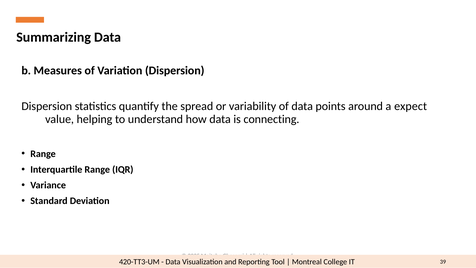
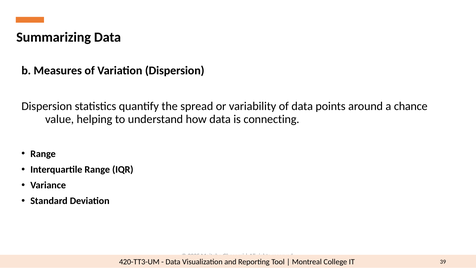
expect: expect -> chance (411, 106)
